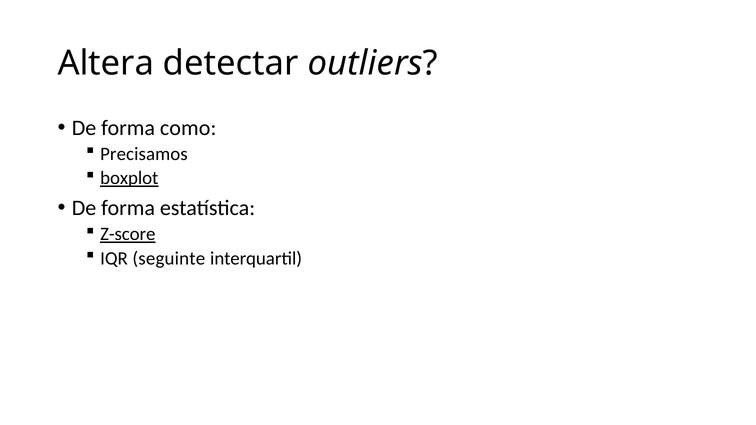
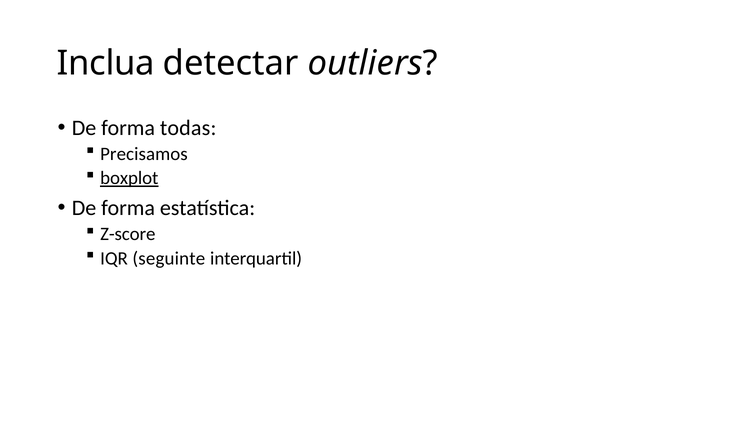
Altera: Altera -> Inclua (106, 64)
como: como -> todas (188, 128)
Z-score underline: present -> none (128, 234)
